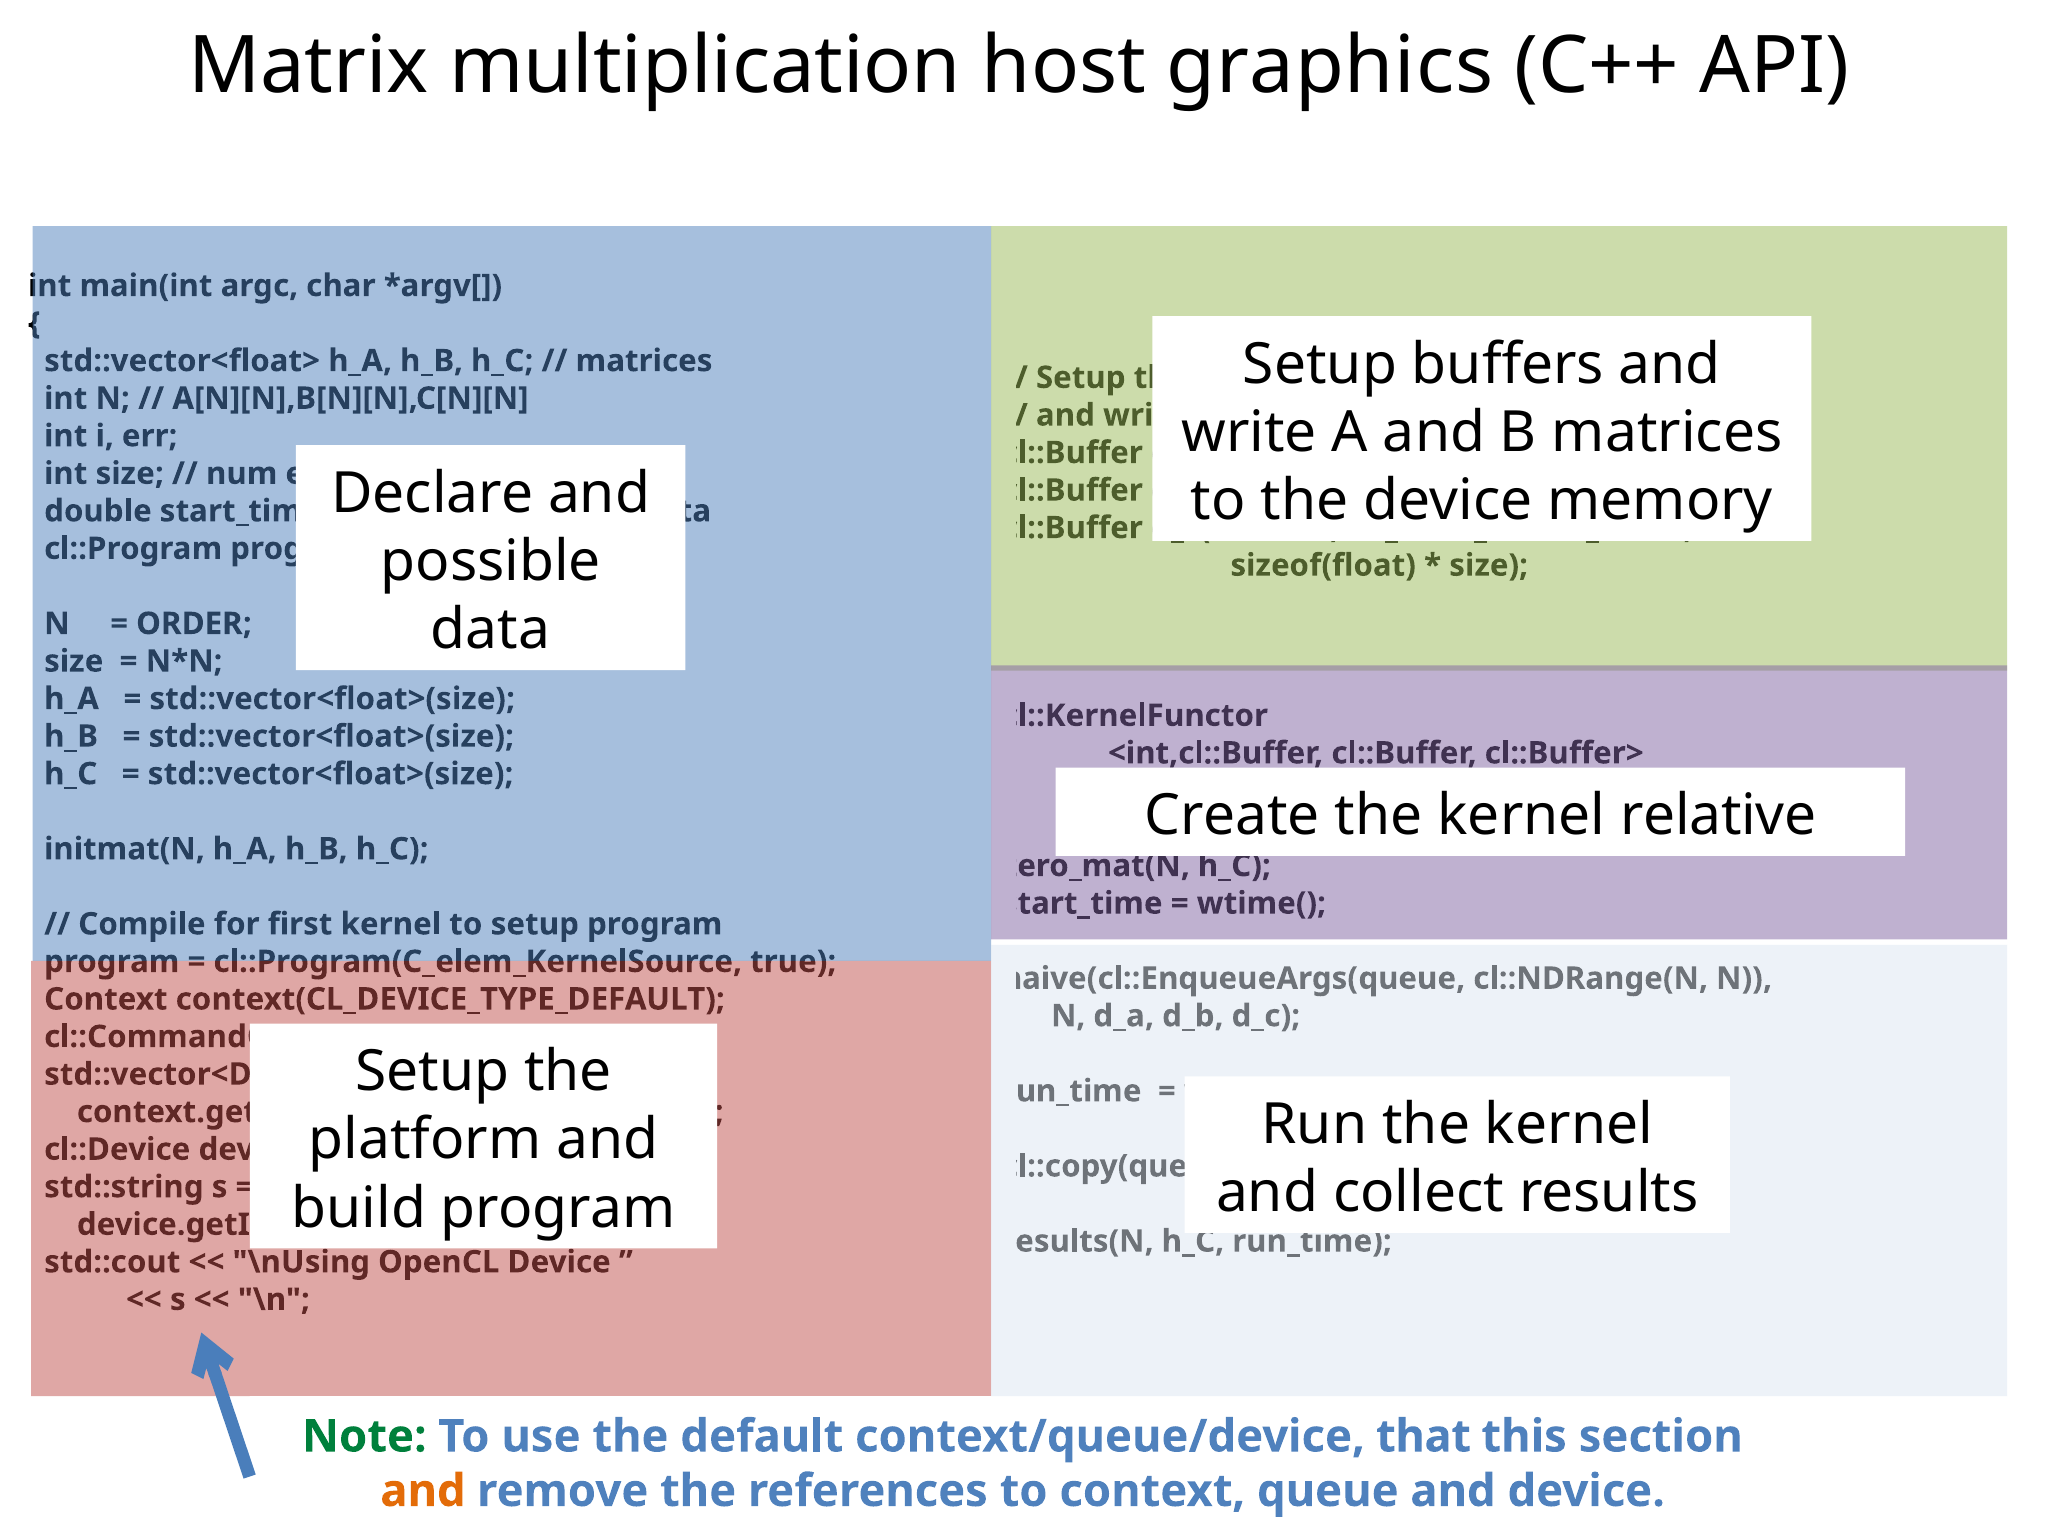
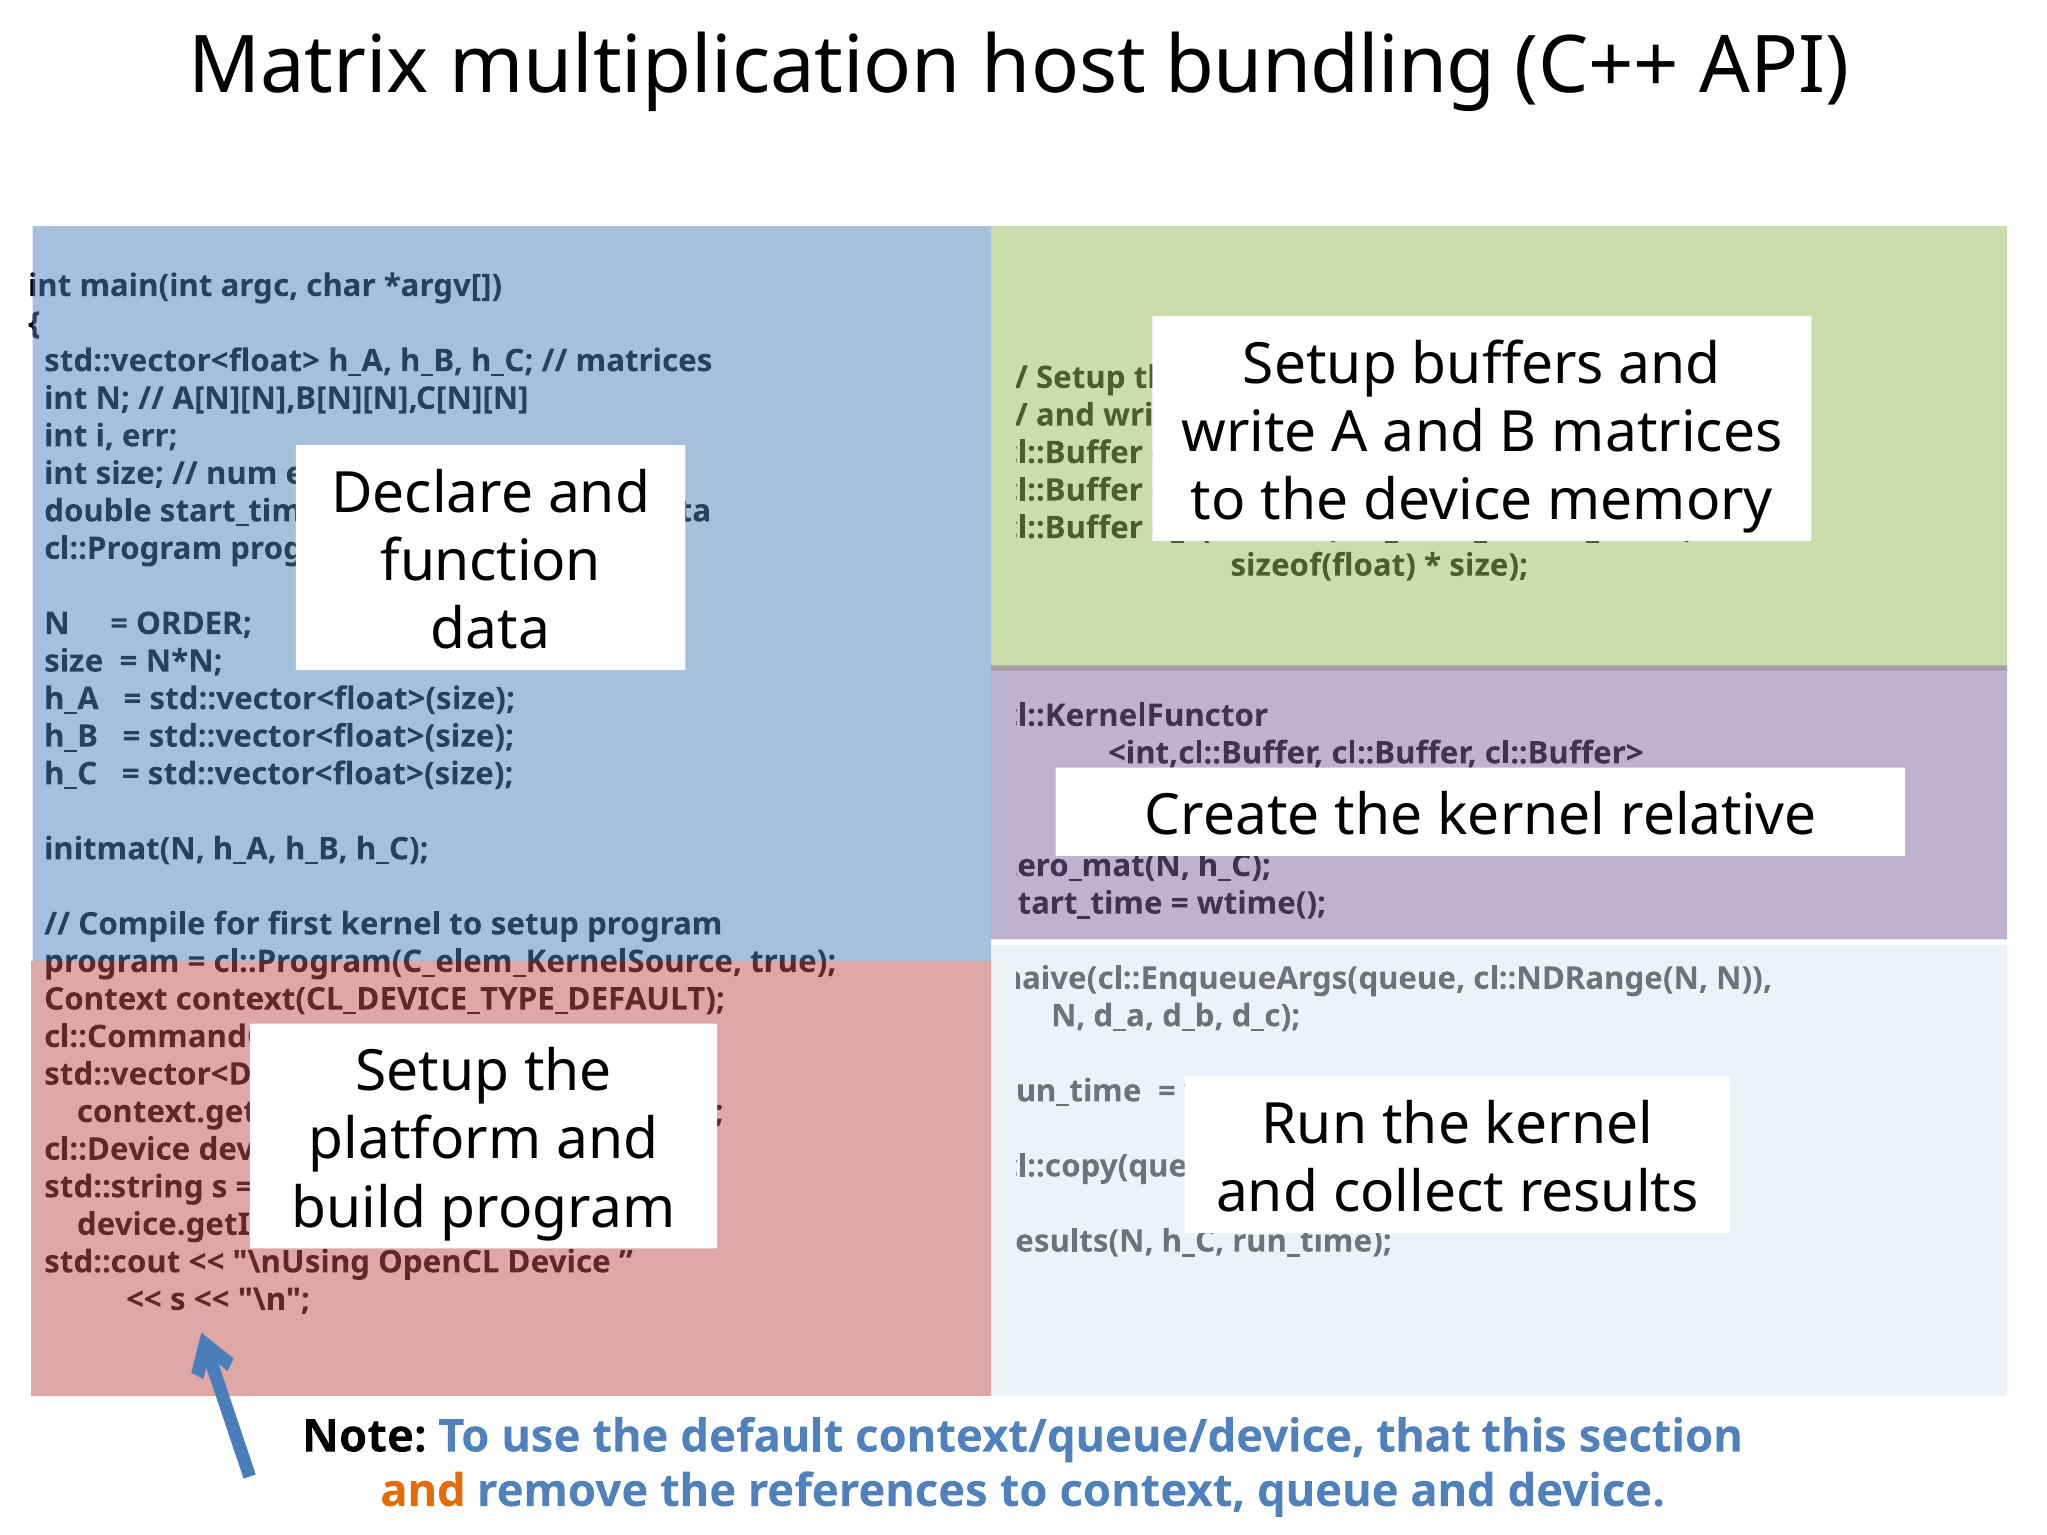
graphics: graphics -> bundling (1331, 66)
possible: possible -> function (491, 562)
Note colour: green -> black (364, 1437)
